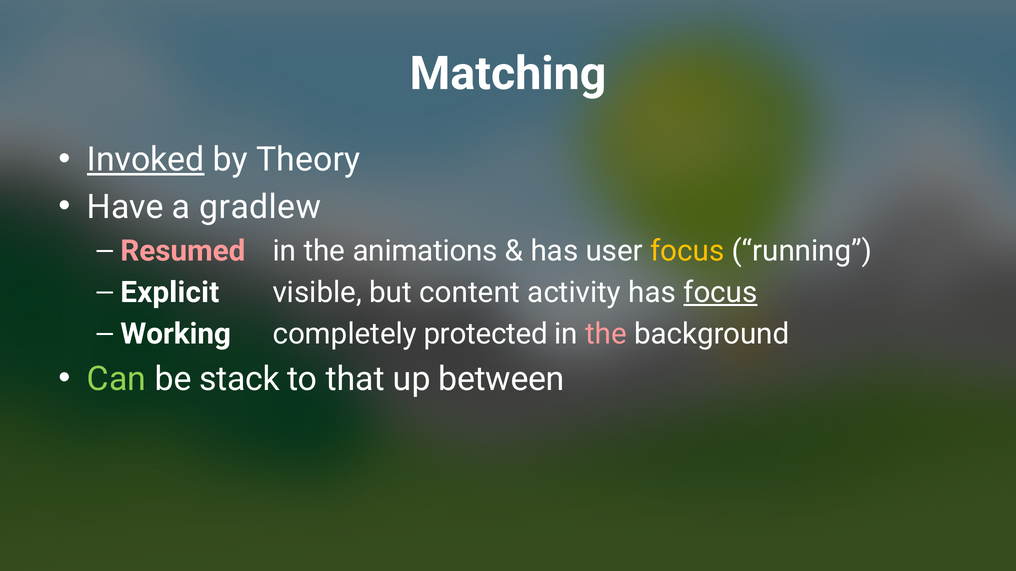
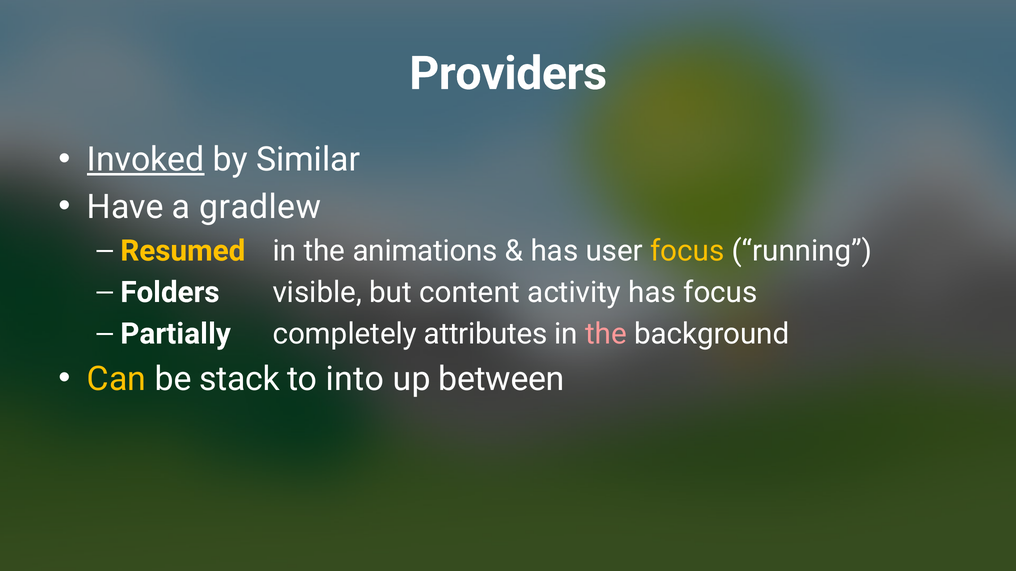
Matching: Matching -> Providers (508, 74)
Theory: Theory -> Similar (308, 160)
Resumed colour: pink -> yellow (183, 251)
Explicit: Explicit -> Folders (170, 293)
focus underline: present -> none (720, 293)
Working: Working -> Partially (176, 334)
protected: protected -> attributes (486, 334)
Can colour: light green -> yellow (117, 379)
that: that -> into (355, 379)
